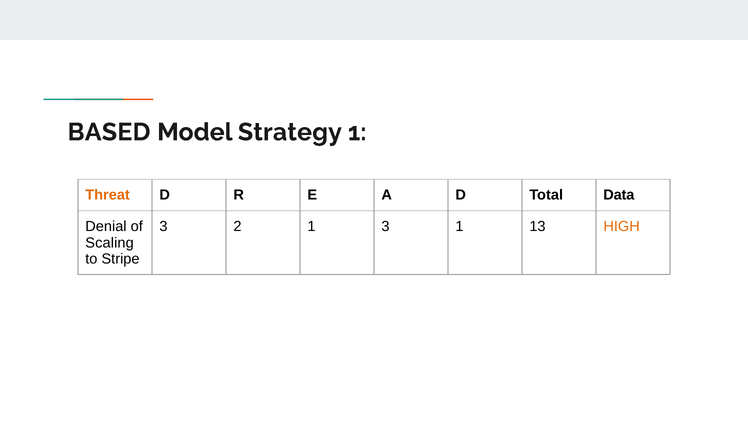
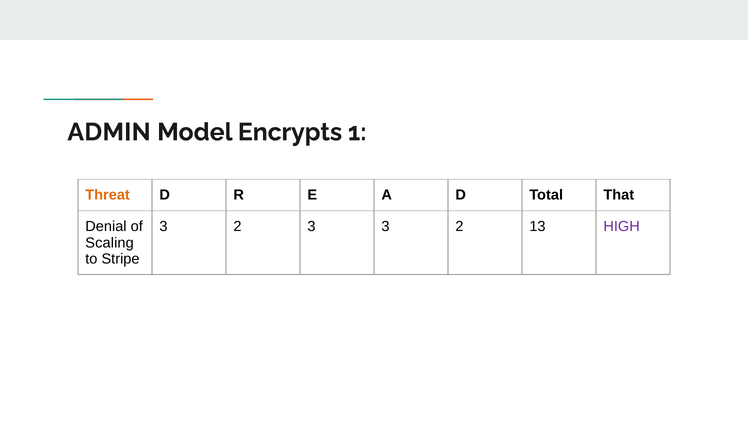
BASED: BASED -> ADMIN (109, 132)
Strategy: Strategy -> Encrypts (290, 132)
Data: Data -> That (619, 195)
2 1: 1 -> 3 (311, 226)
1: 1 -> 2 (459, 226)
HIGH colour: orange -> purple (622, 226)
